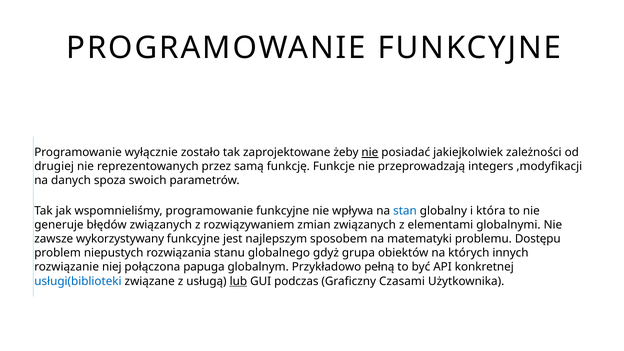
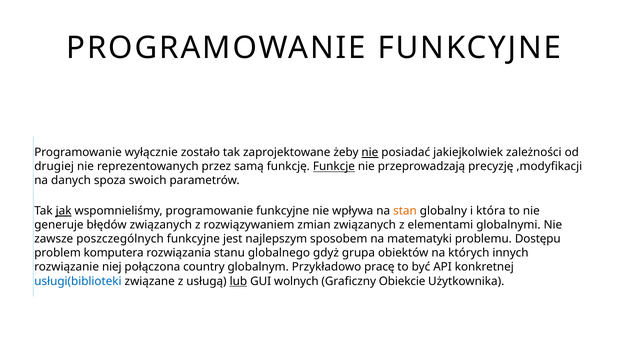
Funkcje underline: none -> present (334, 167)
integers: integers -> precyzję (491, 167)
jak underline: none -> present (64, 211)
stan colour: blue -> orange (405, 211)
wykorzystywany: wykorzystywany -> poszczególnych (120, 239)
niepustych: niepustych -> komputera (114, 253)
papuga: papuga -> country (204, 267)
pełną: pełną -> pracę (379, 267)
podczas: podczas -> wolnych (296, 281)
Czasami: Czasami -> Obiekcie (402, 281)
